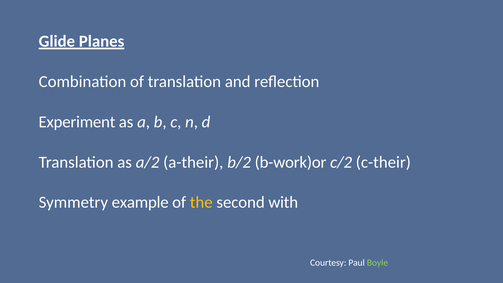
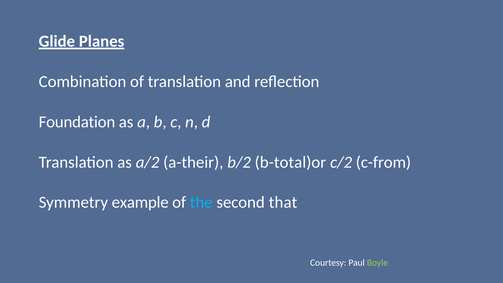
Experiment: Experiment -> Foundation (77, 122)
b-work)or: b-work)or -> b-total)or (290, 162)
c-their: c-their -> c-from (383, 162)
the colour: yellow -> light blue (201, 202)
with: with -> that (283, 202)
